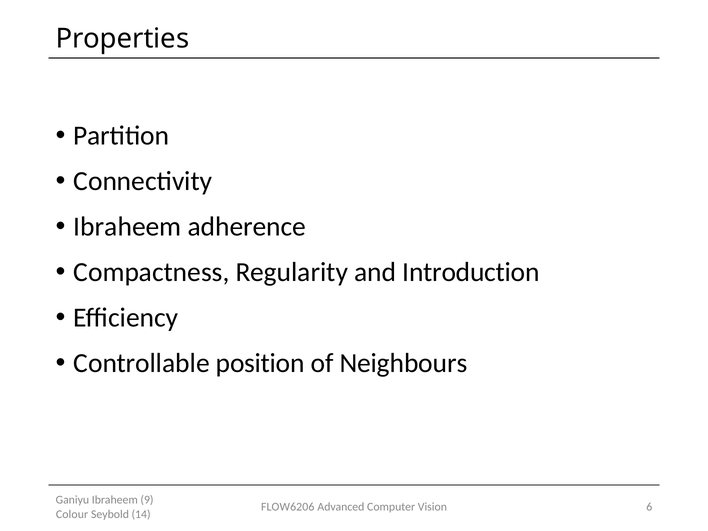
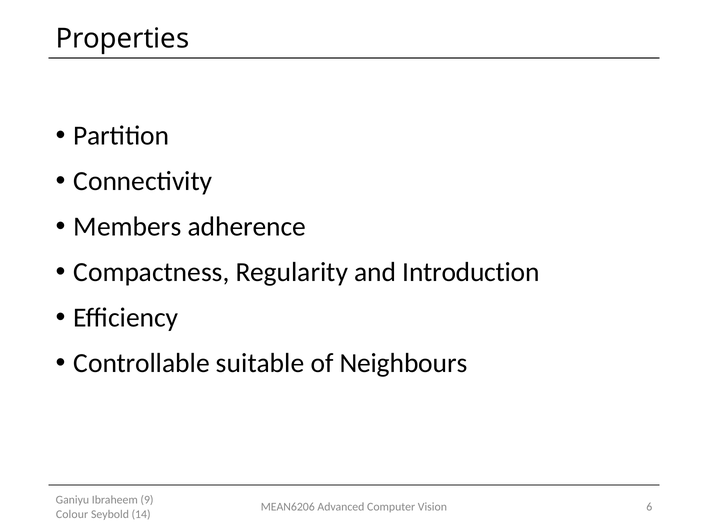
Ibraheem: Ibraheem -> Members (127, 227)
position: position -> suitable (260, 363)
FLOW6206: FLOW6206 -> MEAN6206 (288, 507)
